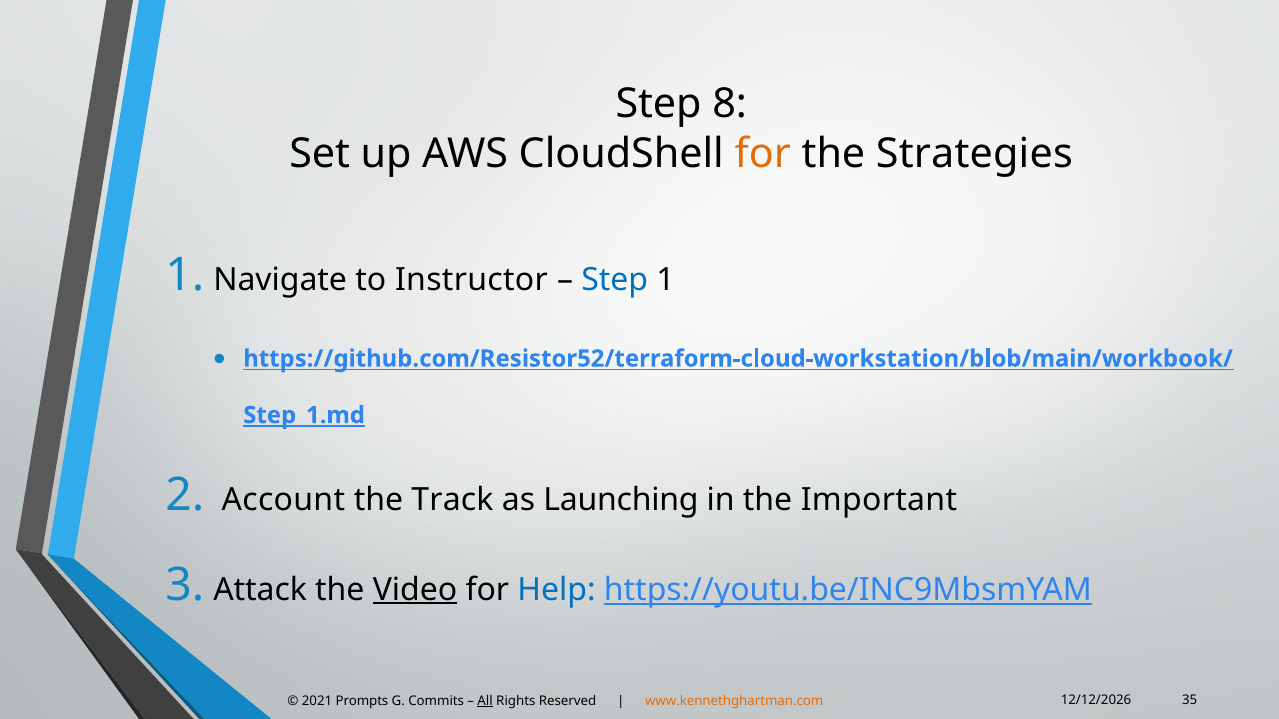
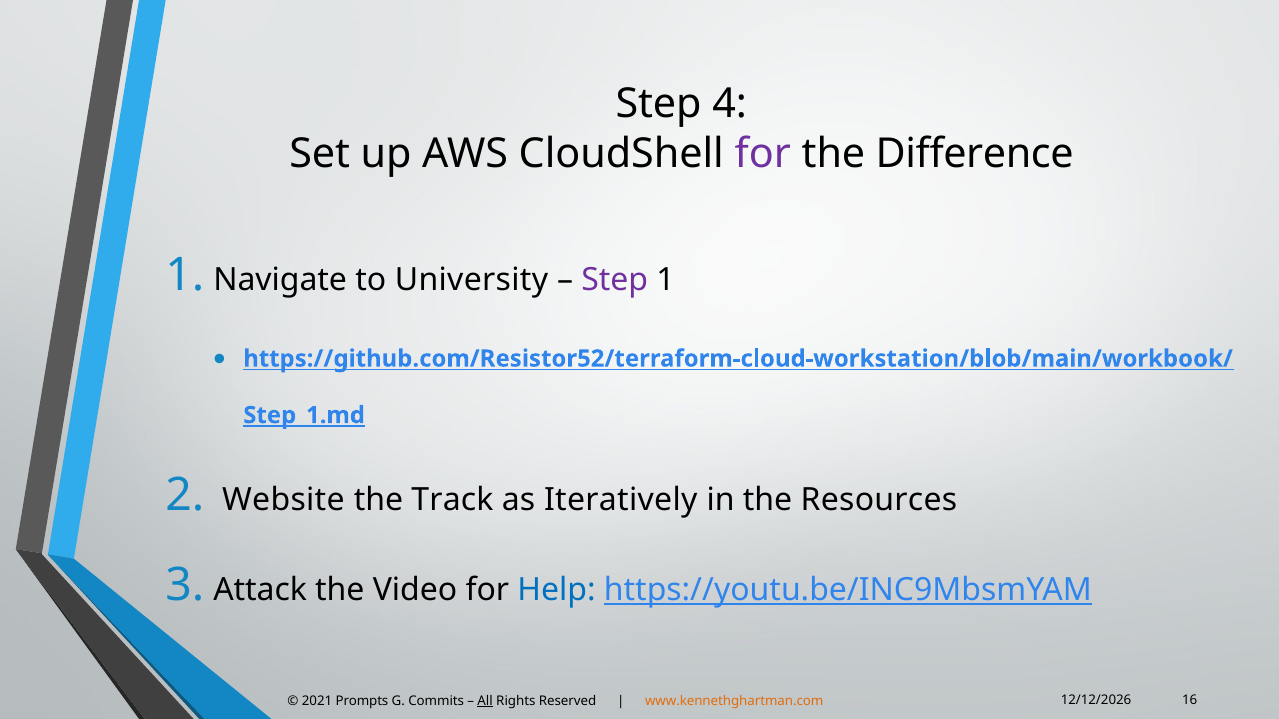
8: 8 -> 4 (730, 104)
for colour: orange -> purple (763, 154)
Strategies: Strategies -> Difference (975, 154)
Instructor: Instructor -> University (471, 280)
Step colour: blue -> purple (615, 280)
Account: Account -> Website (283, 500)
Launching: Launching -> Iteratively (621, 500)
Important: Important -> Resources (879, 500)
Video underline: present -> none (415, 590)
35: 35 -> 16 (1190, 700)
